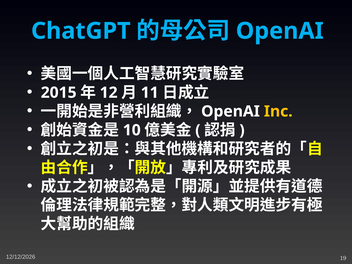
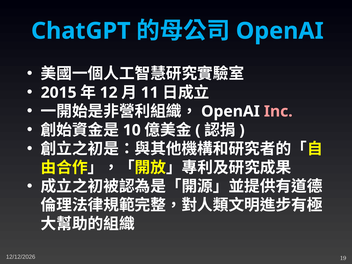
Inc colour: yellow -> pink (278, 111)
